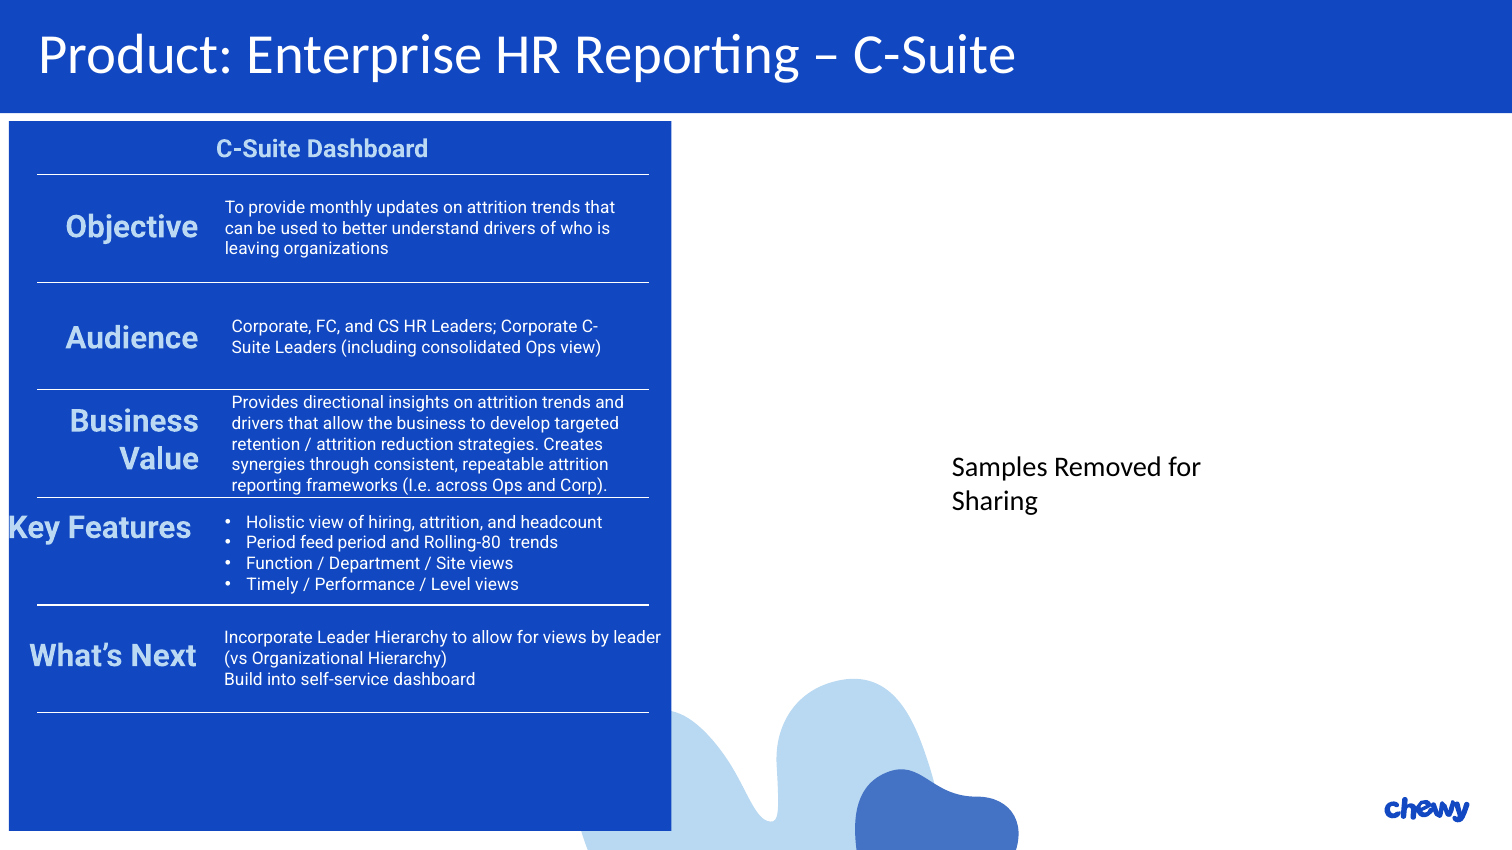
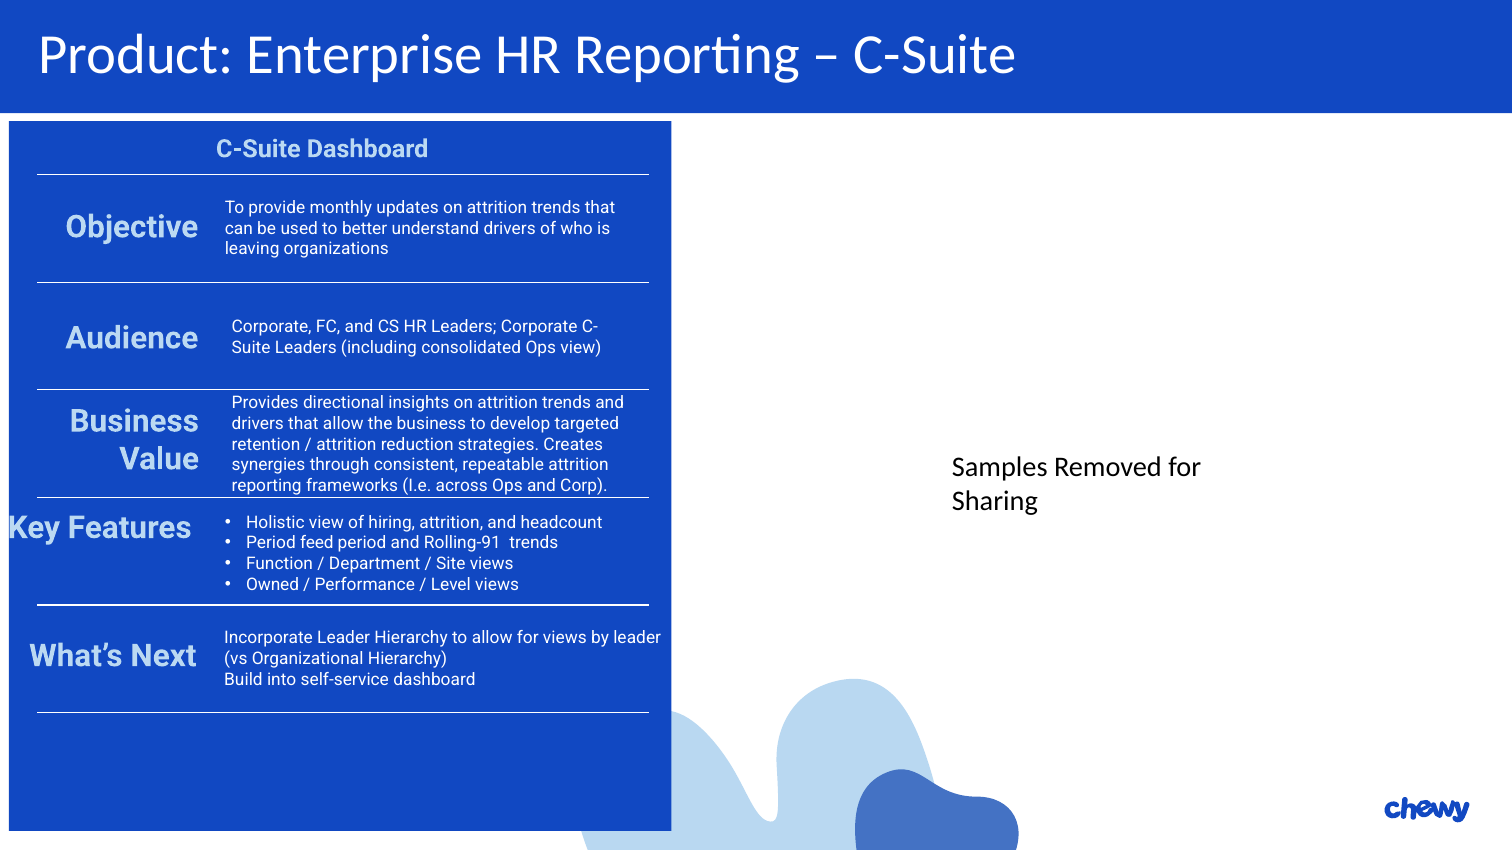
Rolling-80: Rolling-80 -> Rolling-91 (462, 543)
Timely: Timely -> Owned (273, 585)
